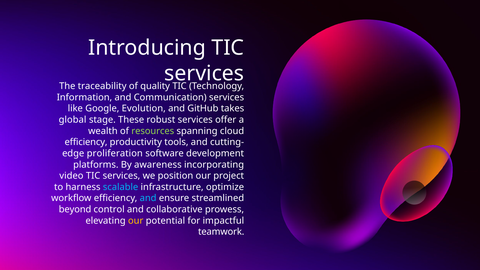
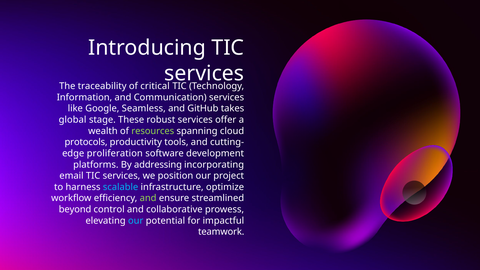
quality: quality -> critical (155, 86)
Evolution: Evolution -> Seamless (144, 109)
efficiency: efficiency -> protocols (86, 142)
awareness: awareness -> addressing (158, 165)
video: video -> email (71, 176)
and colour: light blue -> light green (148, 198)
our colour: yellow -> light blue (136, 221)
